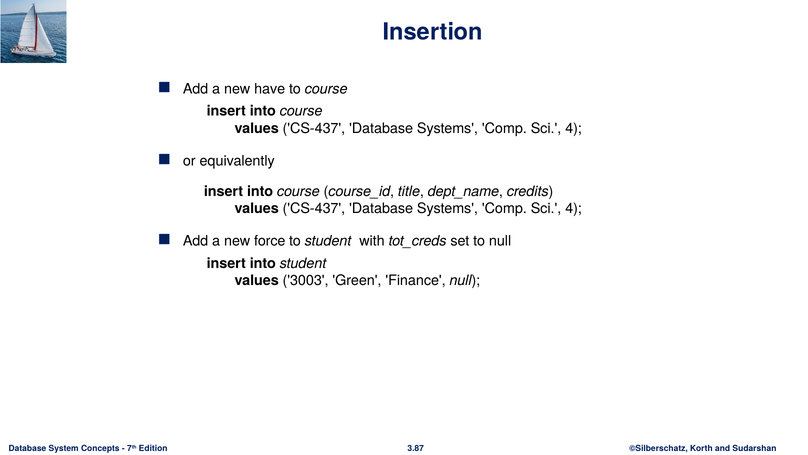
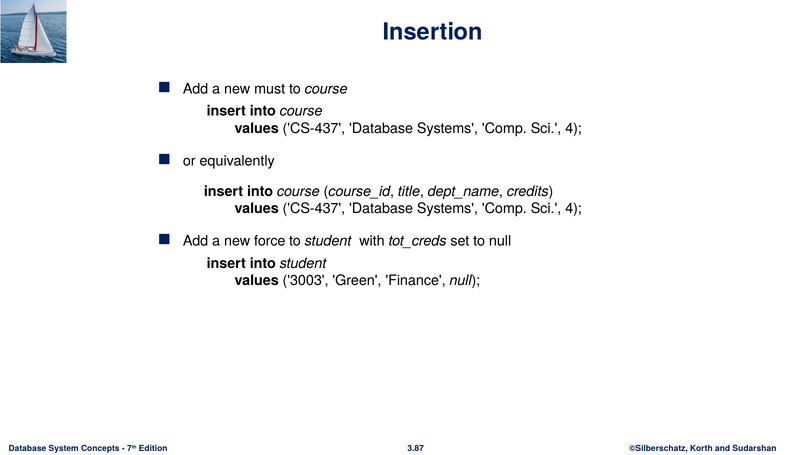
have: have -> must (270, 89)
